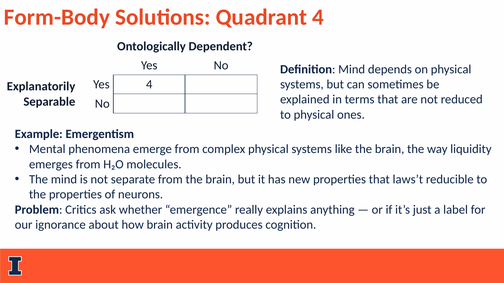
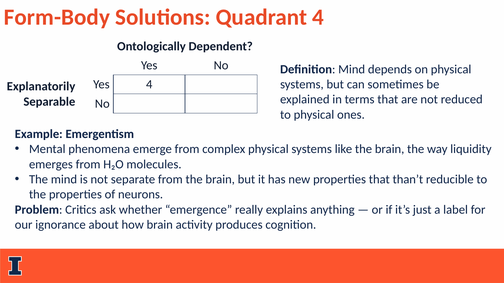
laws’t: laws’t -> than’t (408, 180)
